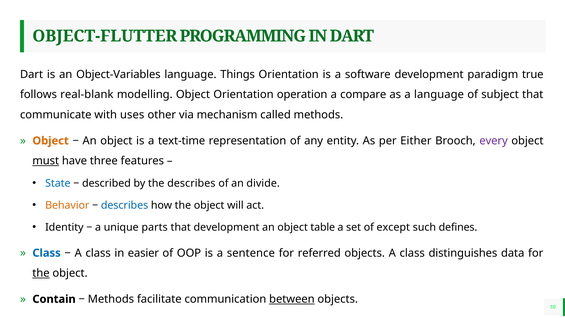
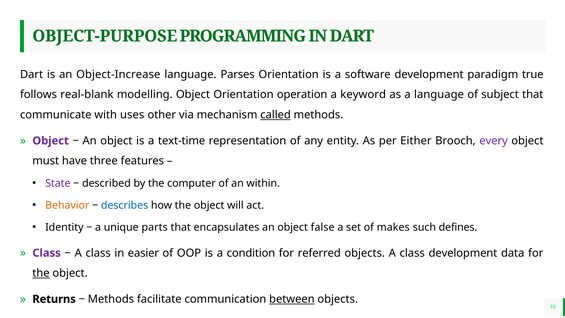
OBJECT-FLUTTER: OBJECT-FLUTTER -> OBJECT-PURPOSE (105, 36)
Object-Variables: Object-Variables -> Object-Increase (118, 74)
Things: Things -> Parses (238, 74)
compare: compare -> keyword (363, 95)
called underline: none -> present (276, 115)
Object colour: orange -> purple (51, 141)
must underline: present -> none (46, 161)
State colour: blue -> purple (58, 183)
the describes: describes -> computer (191, 183)
divide: divide -> within (263, 183)
that development: development -> encapsulates (226, 227)
table: table -> false (323, 227)
except: except -> makes (393, 227)
Class colour: blue -> purple (47, 253)
sentence: sentence -> condition (251, 253)
class distinguishes: distinguishes -> development (463, 253)
Contain: Contain -> Returns (54, 299)
